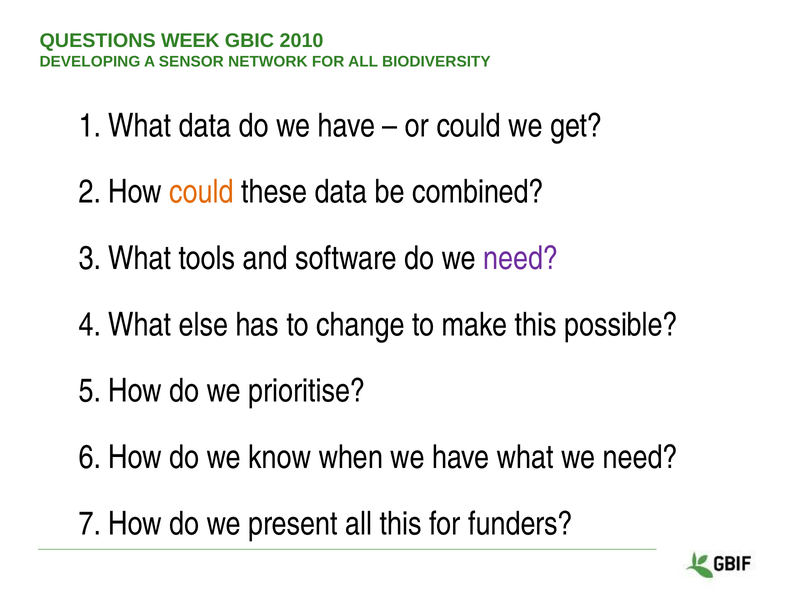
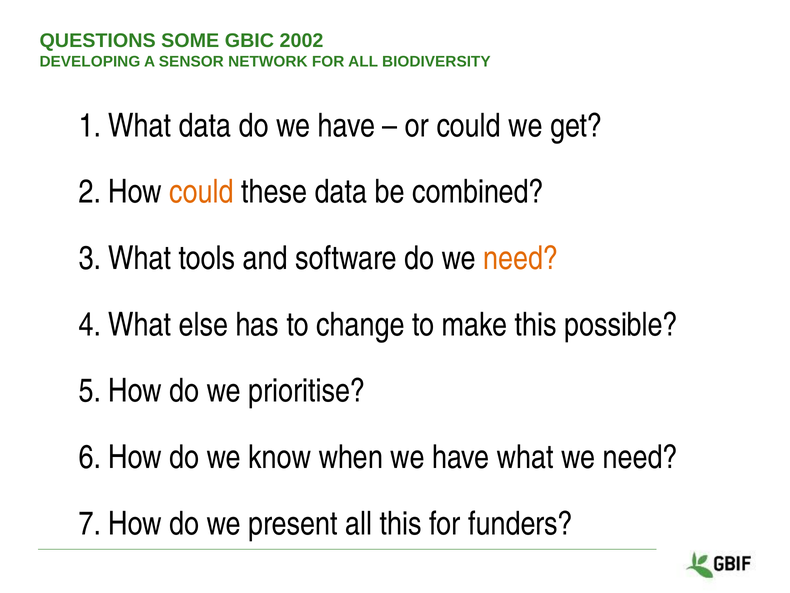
WEEK: WEEK -> SOME (190, 41)
2010: 2010 -> 2002 (302, 41)
need colour: purple -> orange (521, 258)
